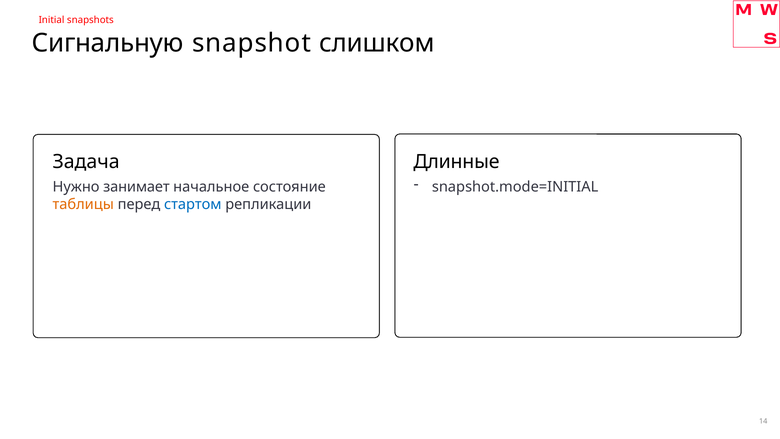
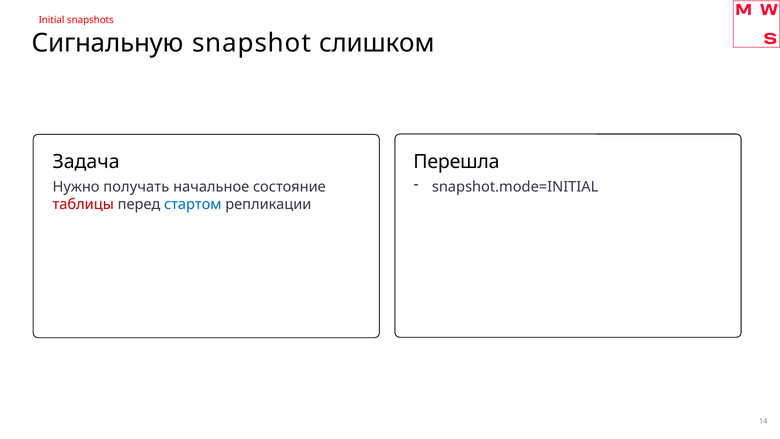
Длинные: Длинные -> Перешла (456, 162)
занимает: занимает -> получать (136, 187)
таблицы colour: orange -> red (83, 204)
